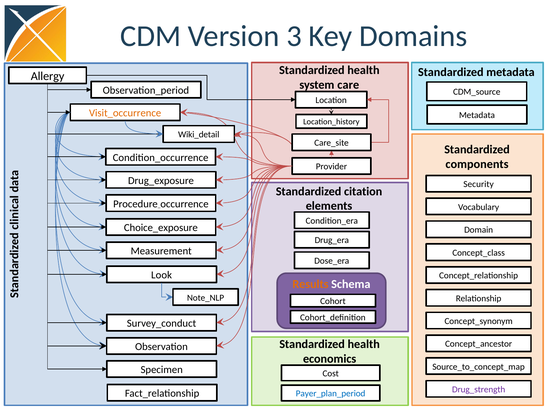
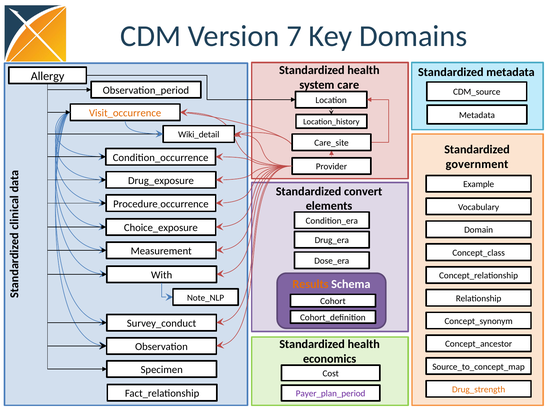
3: 3 -> 7 (294, 36)
components: components -> government (477, 164)
Security: Security -> Example (479, 184)
citation: citation -> convert (363, 191)
Look: Look -> With (162, 275)
Drug_strength colour: purple -> orange (479, 390)
Payer_plan_period colour: blue -> purple (331, 394)
